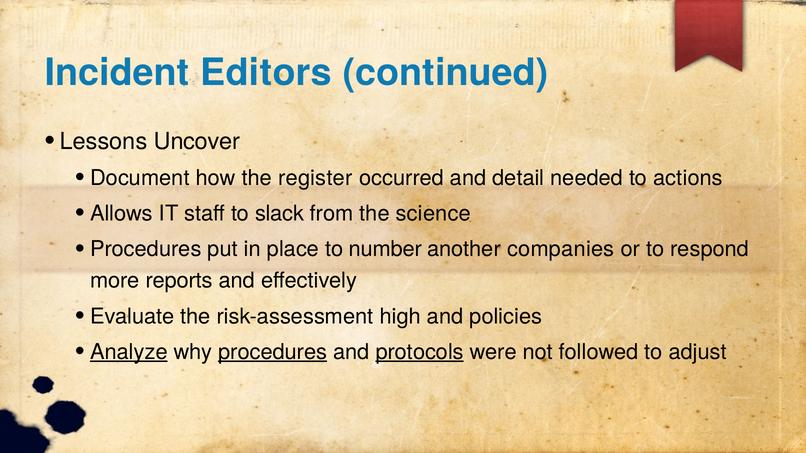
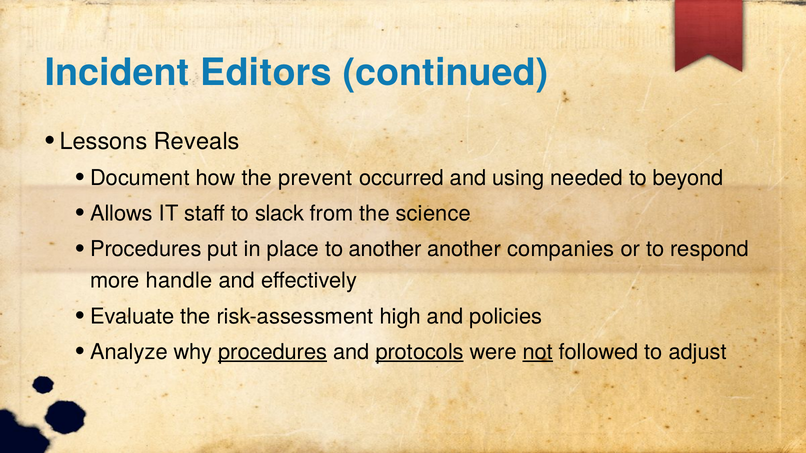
Uncover: Uncover -> Reveals (197, 142)
register: register -> prevent (315, 178)
detail: detail -> using (518, 178)
actions: actions -> beyond (688, 178)
to number: number -> another (385, 249)
reports: reports -> handle (179, 281)
Analyze underline: present -> none (129, 352)
not underline: none -> present (538, 352)
